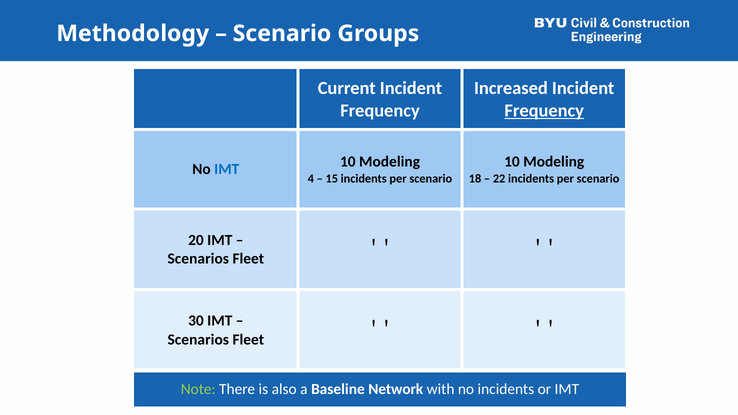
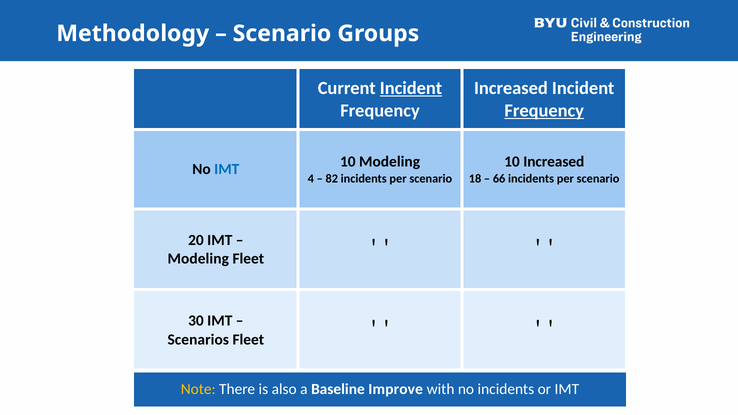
Incident underline: none -> present (411, 88)
Modeling: Modeling -> Increased (554, 162)
15: 15 -> 82 (332, 179)
22: 22 -> 66 (499, 179)
Scenarios: Scenarios -> Modeling (198, 259)
Note colour: light green -> yellow (198, 389)
Network: Network -> Improve (396, 389)
